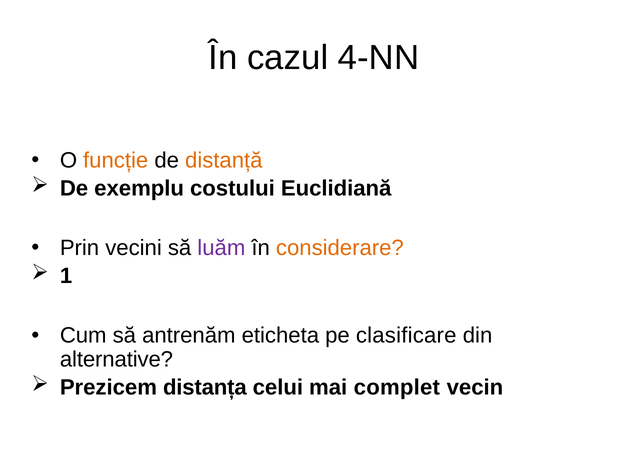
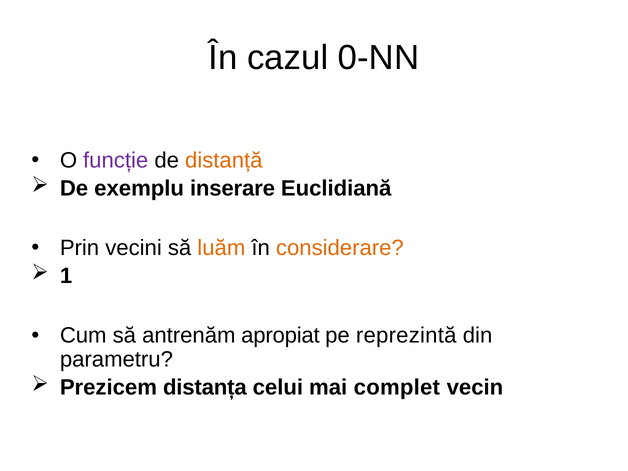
4-NN: 4-NN -> 0-NN (379, 58)
funcție colour: orange -> purple (116, 160)
costului: costului -> inserare (232, 188)
luăm colour: purple -> orange (221, 248)
eticheta: eticheta -> apropiat (280, 336)
clasificare: clasificare -> reprezintă (406, 336)
alternative: alternative -> parametru (116, 359)
